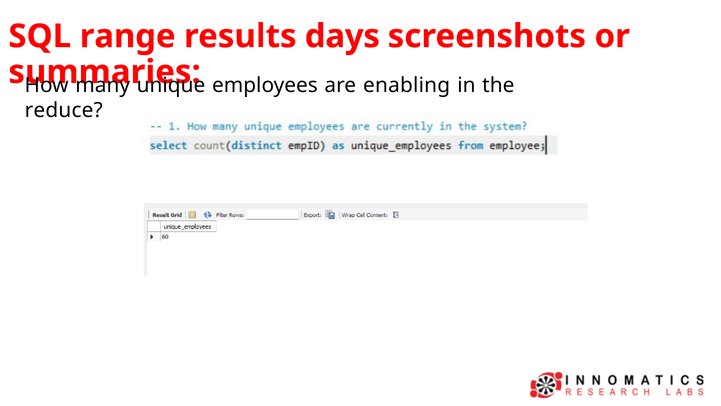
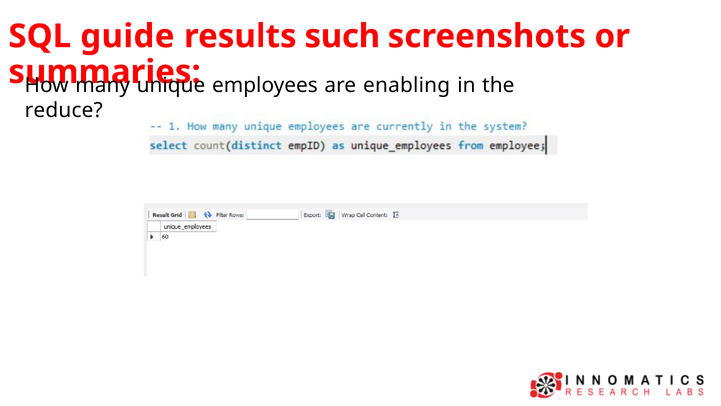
range: range -> guide (127, 36)
days: days -> such (342, 36)
